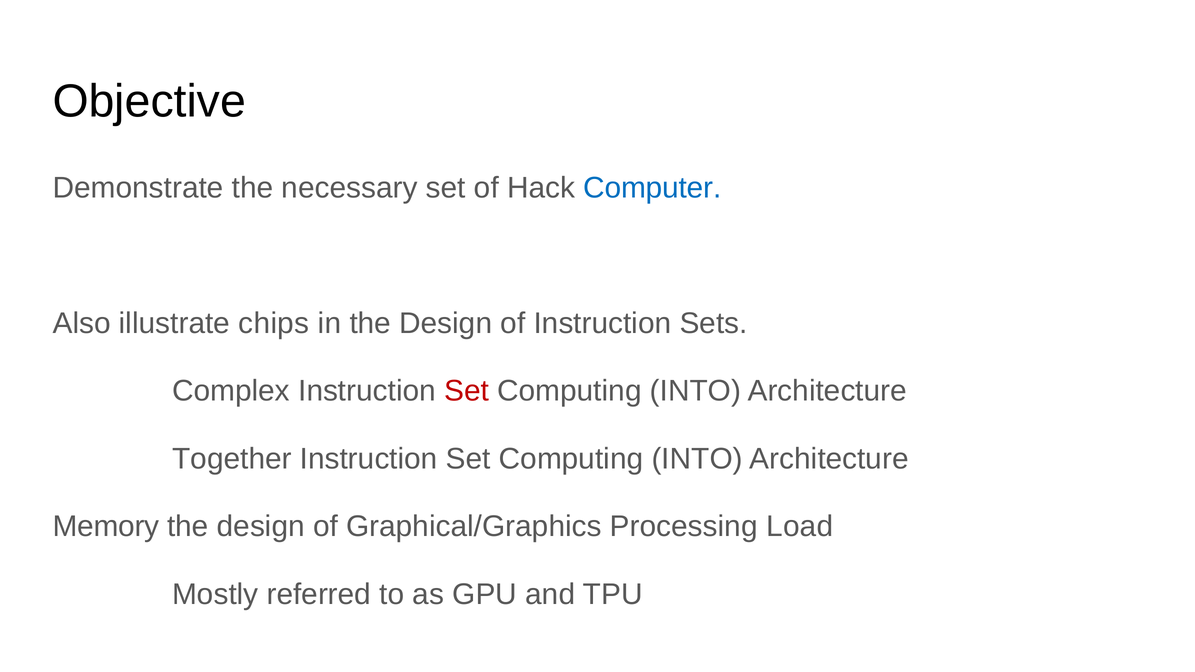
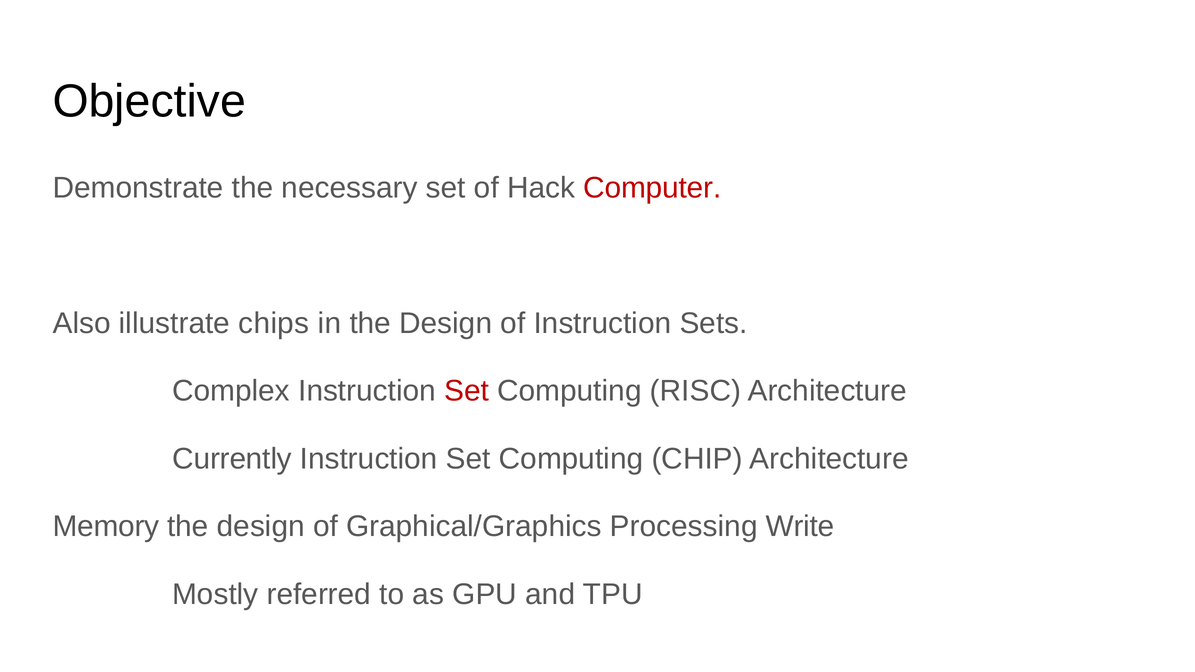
Computer colour: blue -> red (652, 188)
INTO: INTO -> RISC (695, 391)
Together: Together -> Currently (232, 459)
INTO: INTO -> CHIP (697, 459)
Load: Load -> Write (800, 527)
